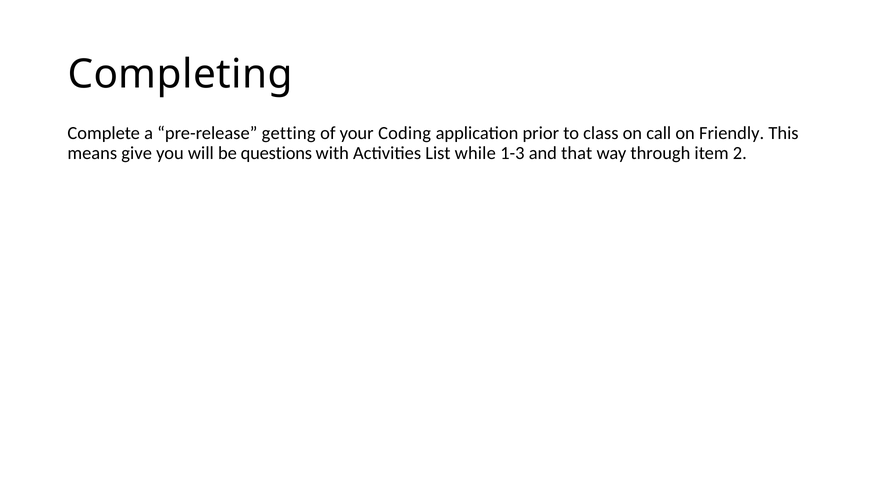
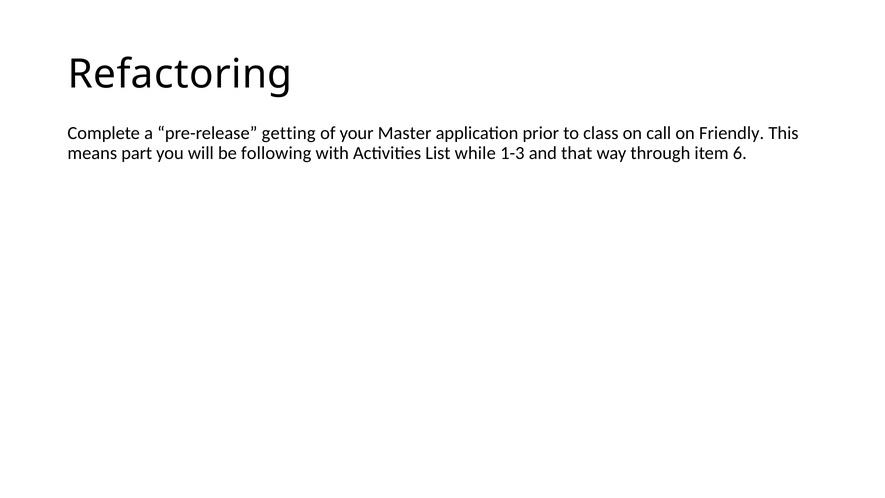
Completing: Completing -> Refactoring (180, 74)
Coding: Coding -> Master (405, 133)
give: give -> part (137, 153)
questions: questions -> following (276, 153)
2: 2 -> 6 (740, 153)
